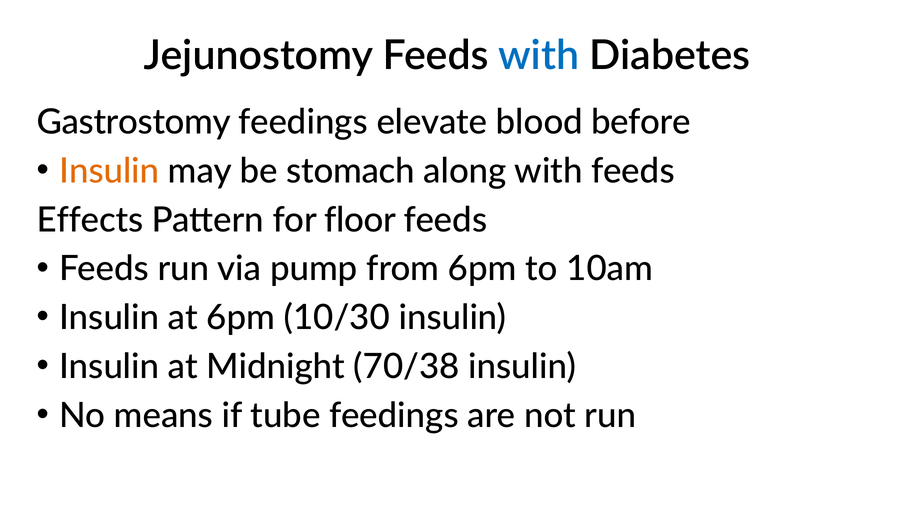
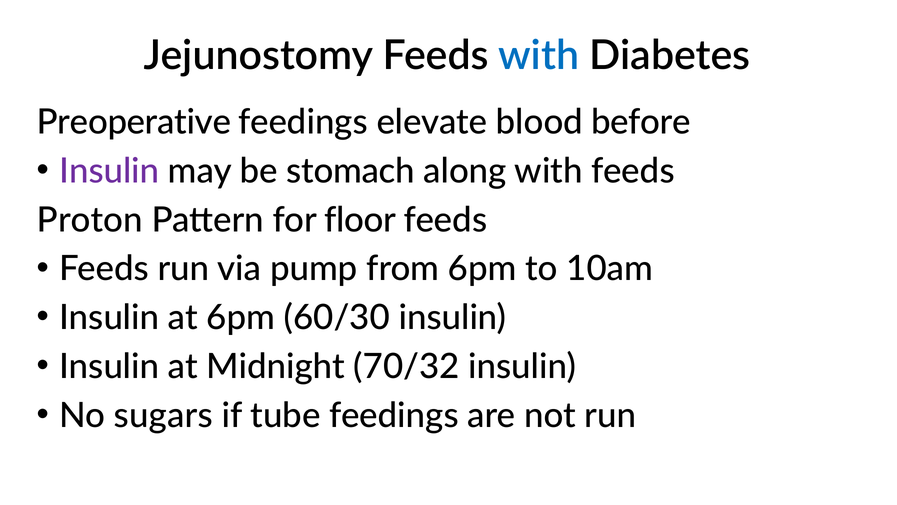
Gastrostomy: Gastrostomy -> Preoperative (134, 122)
Insulin colour: orange -> purple (109, 171)
Effects: Effects -> Proton (90, 220)
10/30: 10/30 -> 60/30 (337, 318)
70/38: 70/38 -> 70/32 (407, 366)
means: means -> sugars (163, 415)
